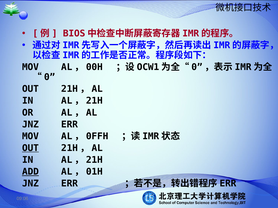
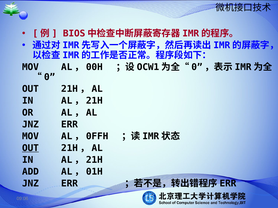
ADD underline: present -> none (30, 172)
